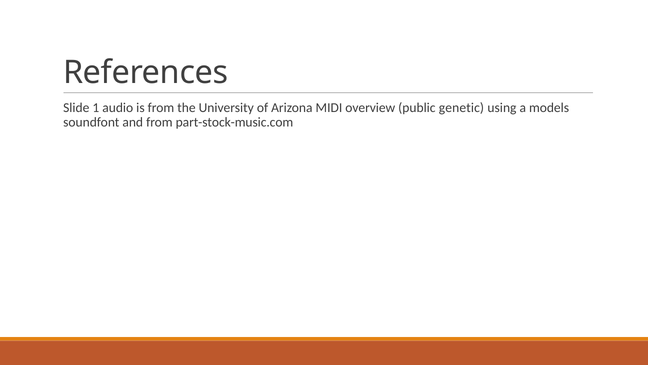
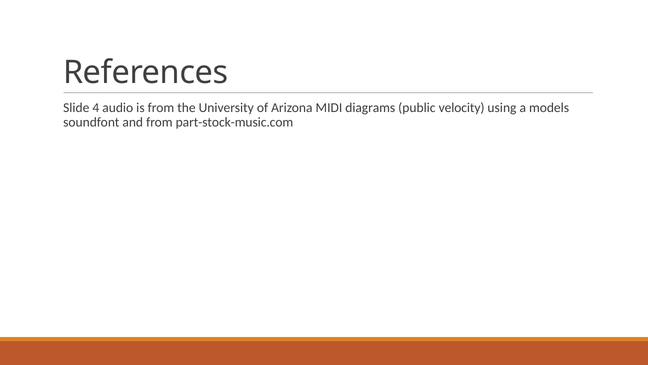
1: 1 -> 4 (96, 108)
overview: overview -> diagrams (370, 108)
genetic: genetic -> velocity (462, 108)
